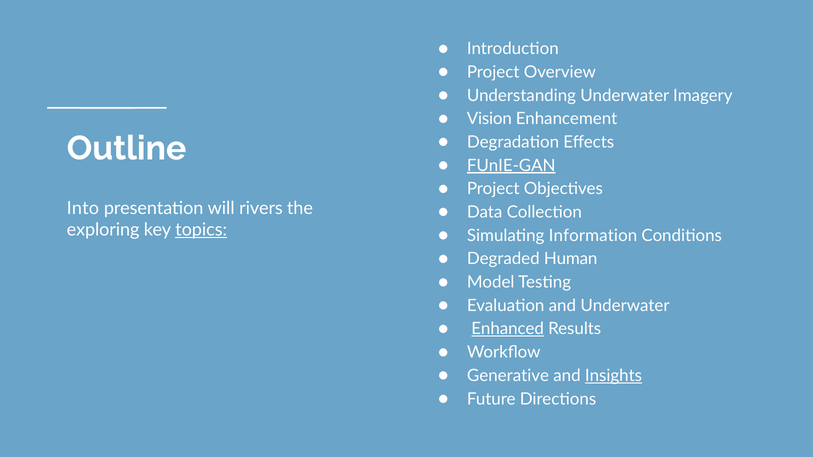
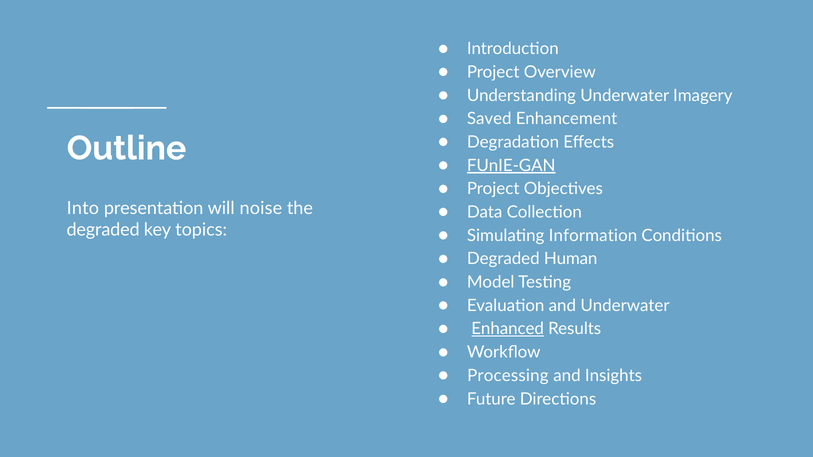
Vision: Vision -> Saved (489, 119)
rivers: rivers -> noise (261, 208)
exploring: exploring -> degraded (103, 230)
topics underline: present -> none (201, 230)
Generative: Generative -> Processing (508, 376)
Insights underline: present -> none (613, 376)
